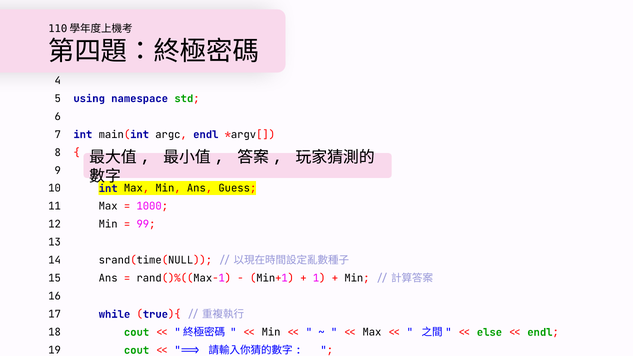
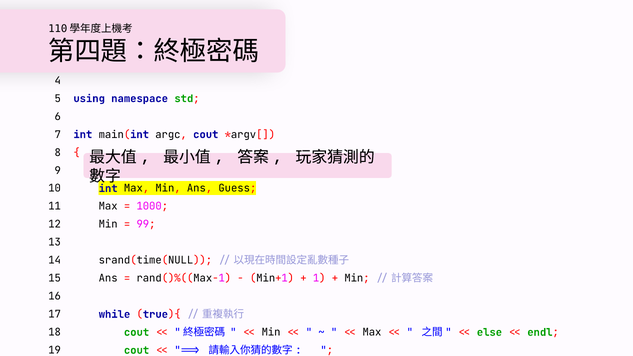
argc endl: endl -> cout (206, 135)
